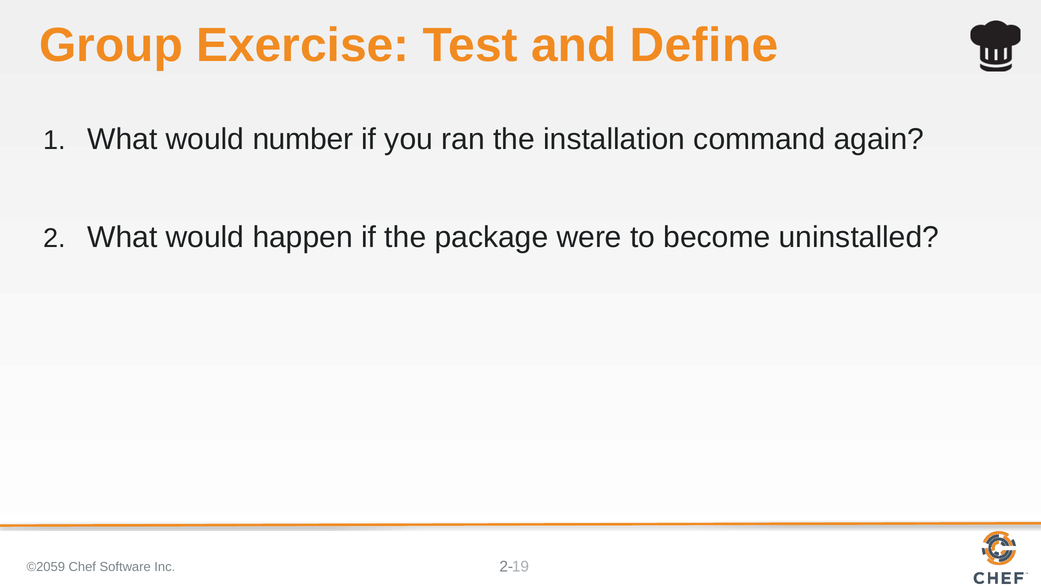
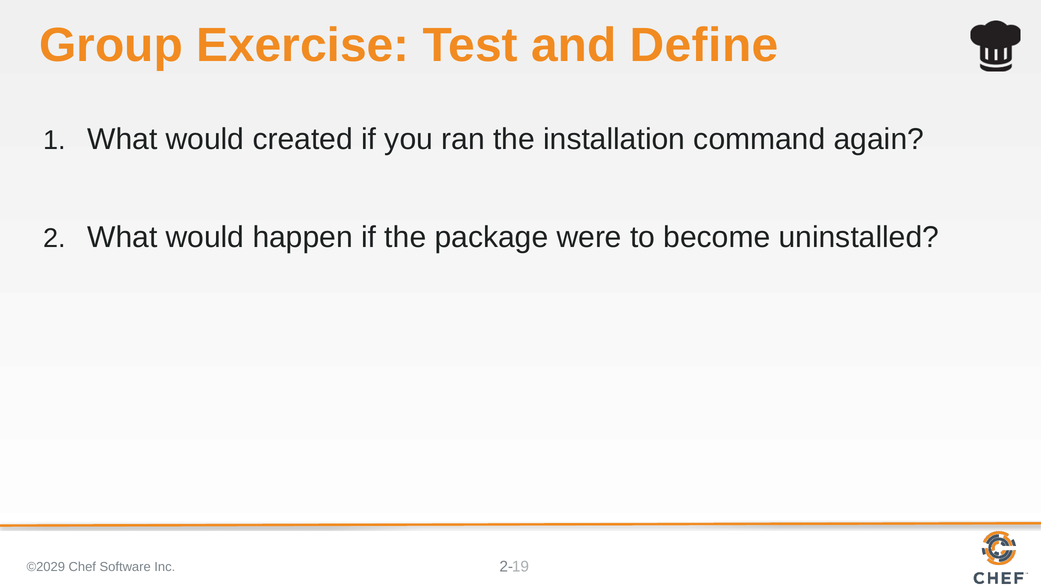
number: number -> created (303, 139)
©2059: ©2059 -> ©2029 (46, 567)
